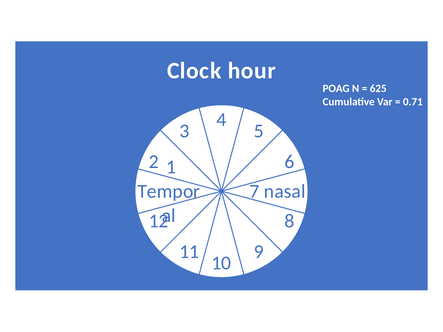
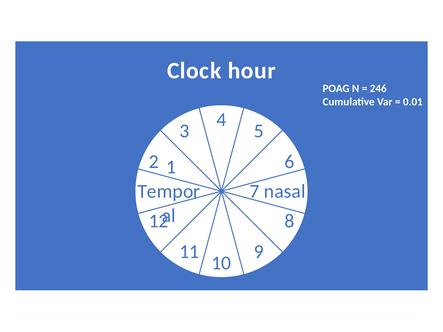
625: 625 -> 246 (378, 88)
0.71: 0.71 -> 0.01 (413, 102)
